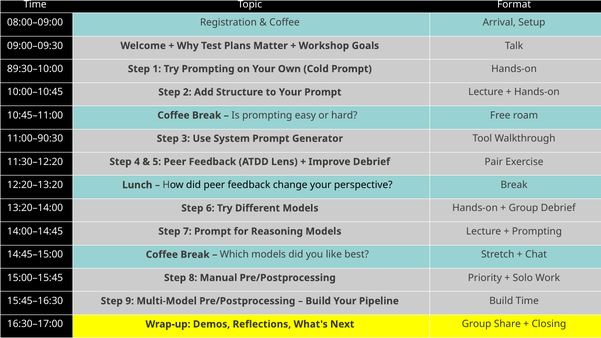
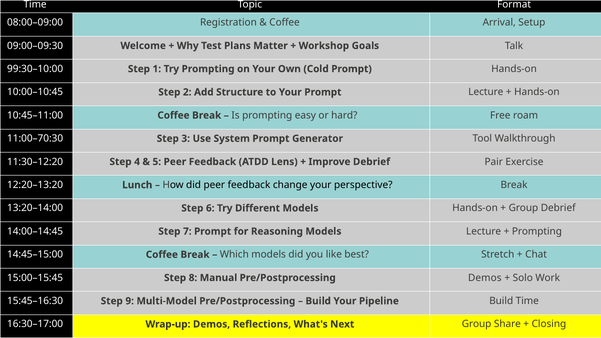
89:30–10:00: 89:30–10:00 -> 99:30–10:00 (35, 69)
11:00–90:30: 11:00–90:30 -> 11:00–70:30 (35, 139)
Pre/Postprocessing Priority: Priority -> Demos (485, 278)
